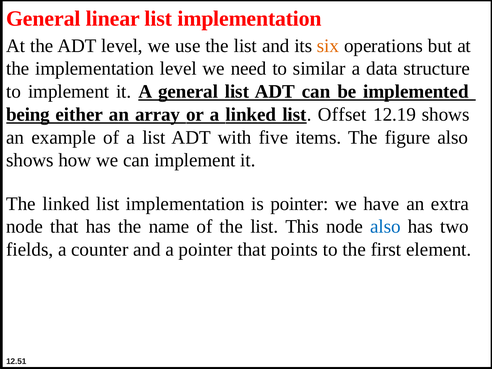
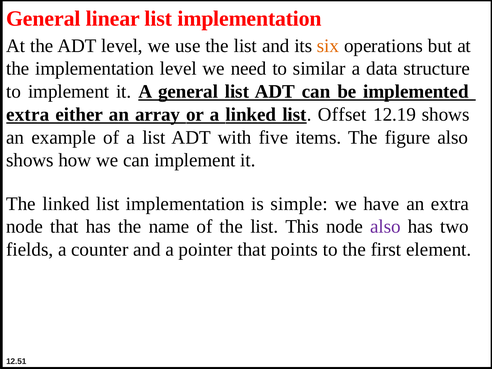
being: being -> extra (28, 114)
is pointer: pointer -> simple (299, 204)
also colour: blue -> purple (385, 226)
